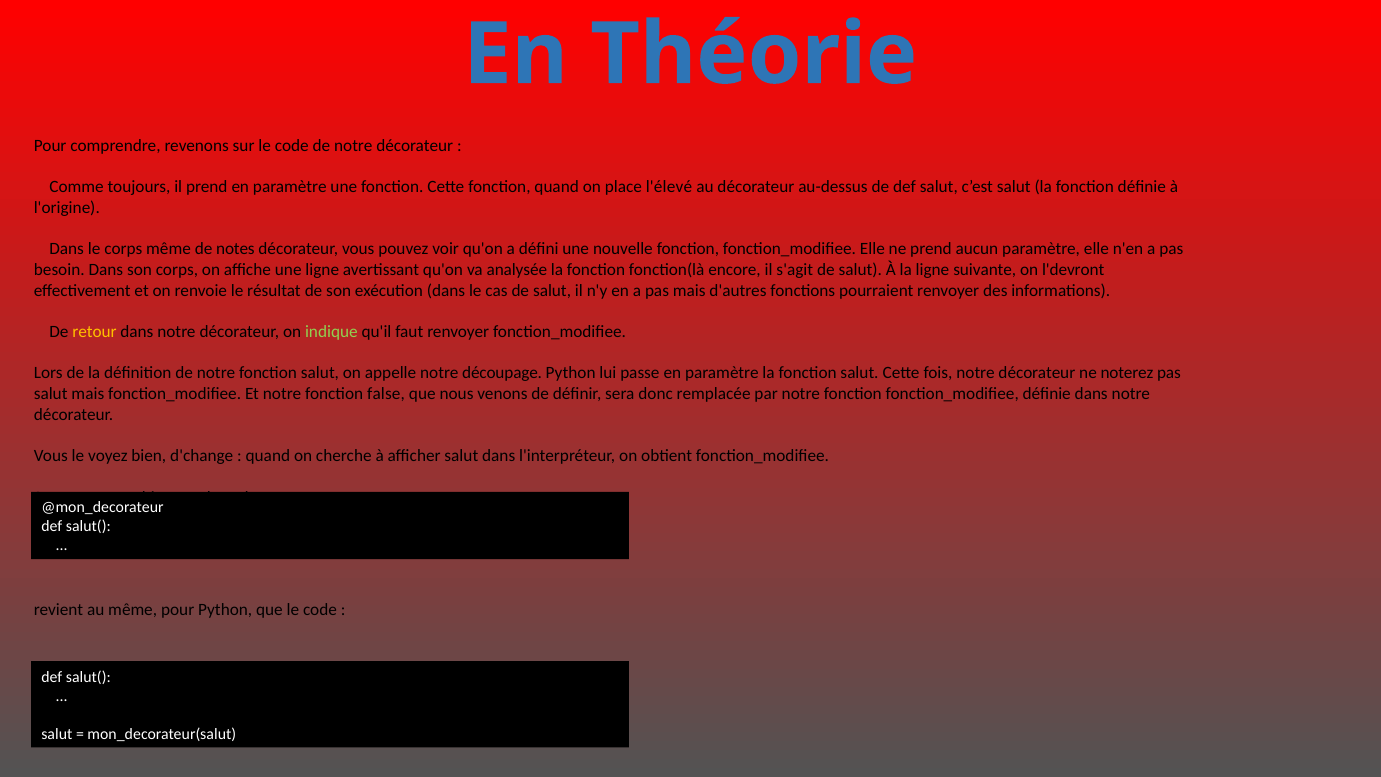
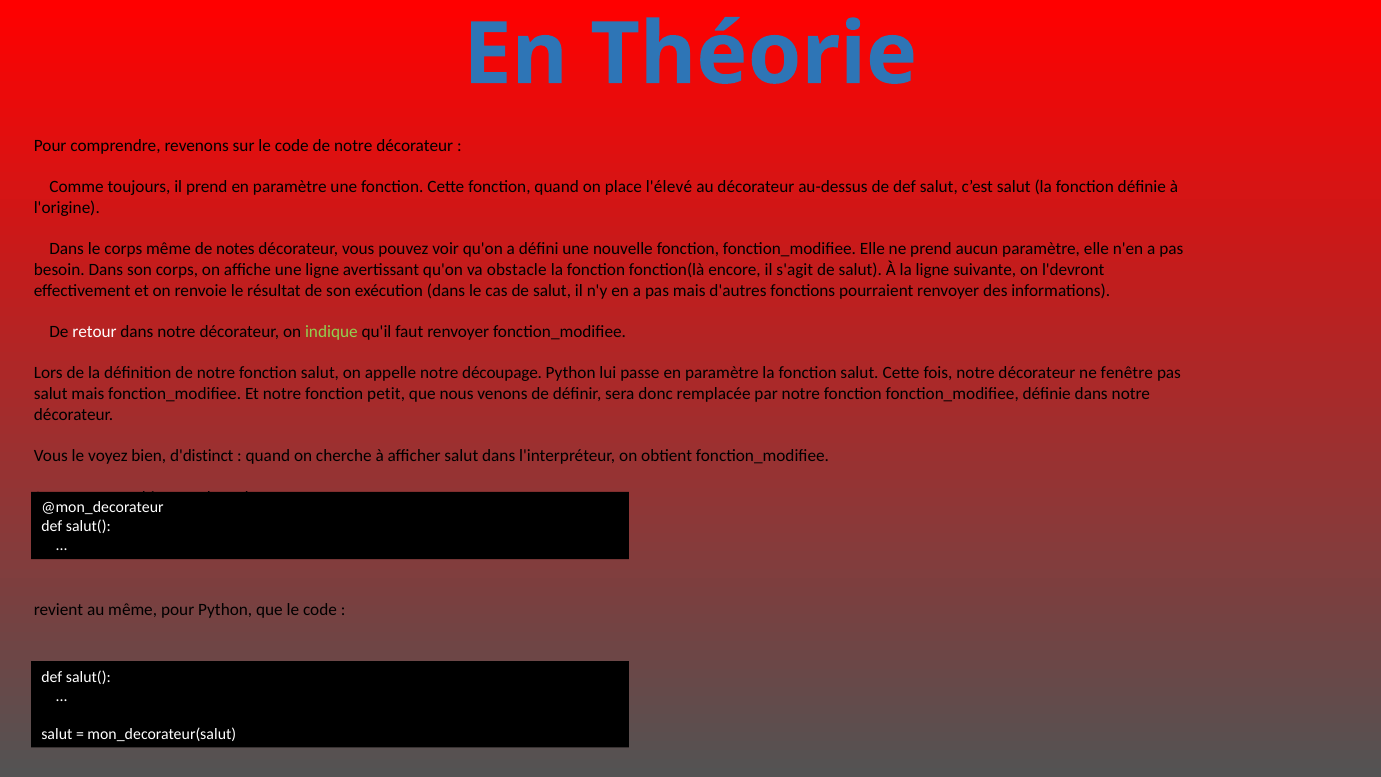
analysée: analysée -> obstacle (517, 270)
retour colour: yellow -> white (94, 332)
noterez: noterez -> fenêtre (1127, 373)
false: false -> petit (386, 394)
d'change: d'change -> d'distinct (202, 456)
